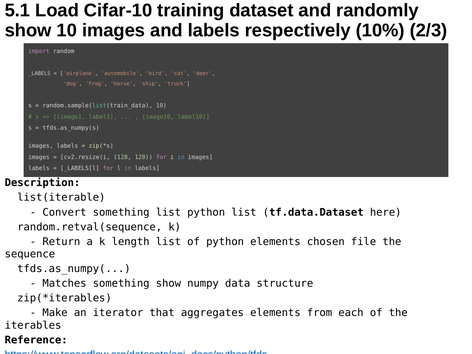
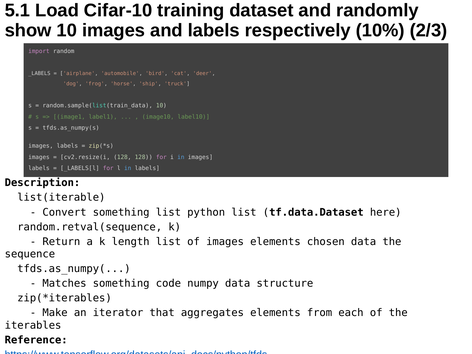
of python: python -> images (225, 242)
chosen file: file -> data (364, 242)
something show: show -> code (168, 284)
